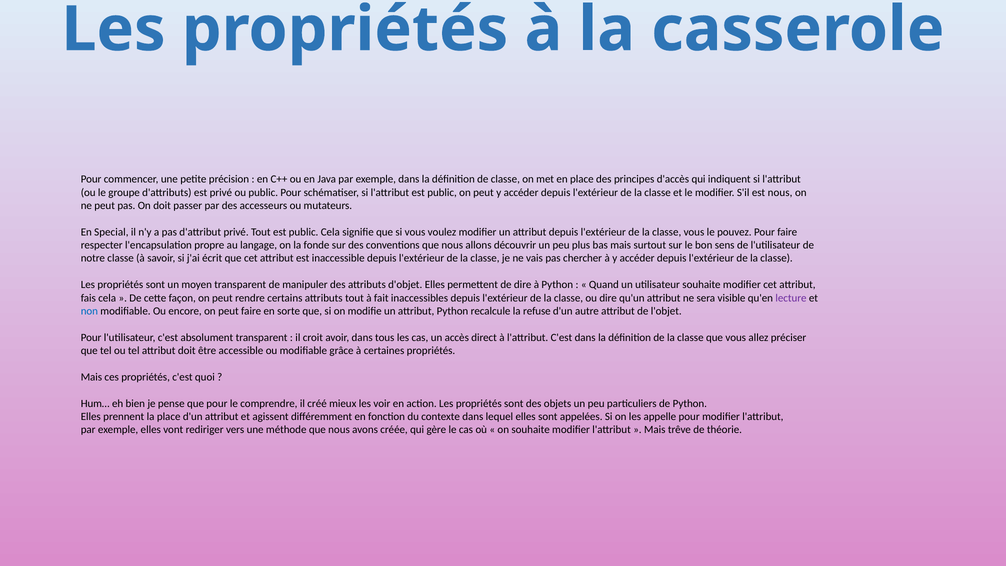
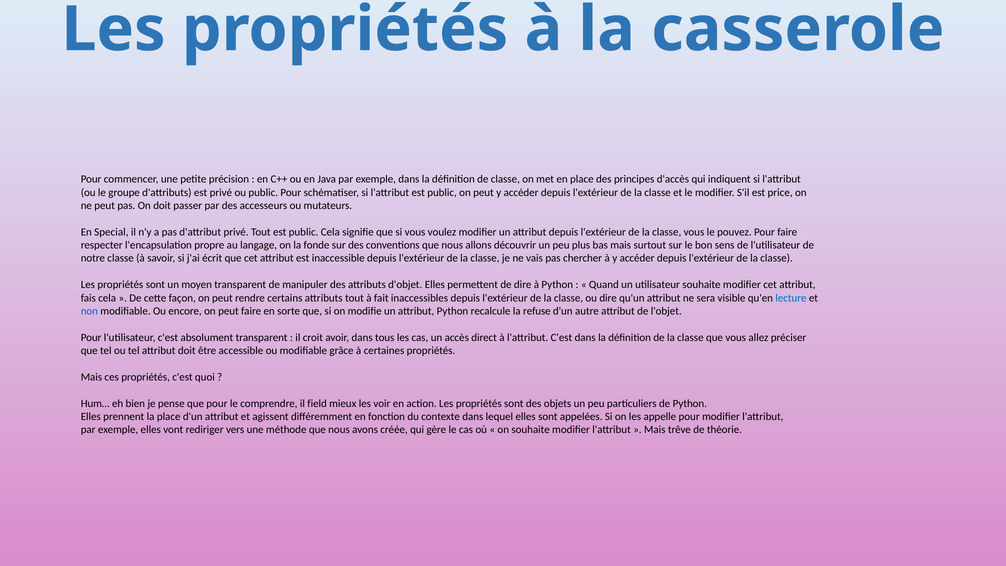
est nous: nous -> price (780, 192)
lecture colour: purple -> blue (791, 298)
créé: créé -> field (317, 403)
